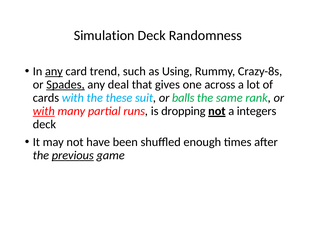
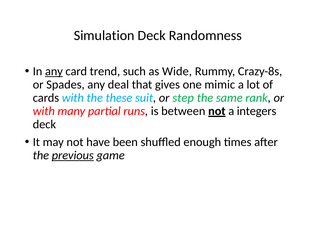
Using: Using -> Wide (177, 71)
Spades underline: present -> none (65, 85)
across: across -> mimic (220, 85)
balls: balls -> step (183, 98)
with underline: present -> none (44, 111)
dropping: dropping -> between (183, 111)
